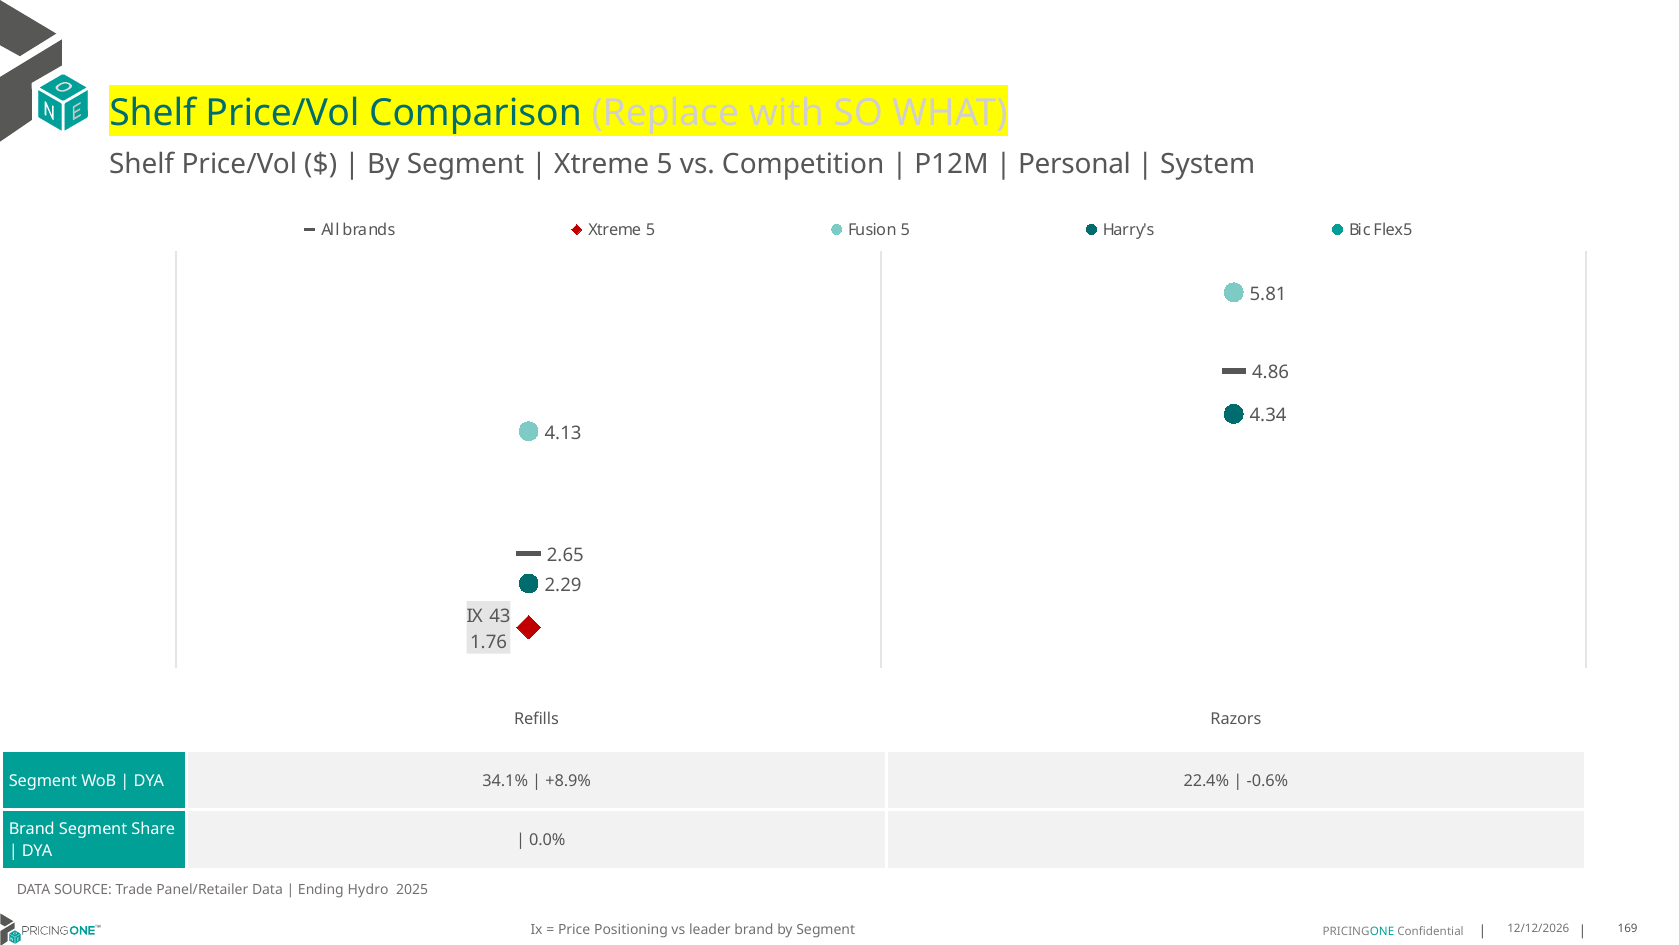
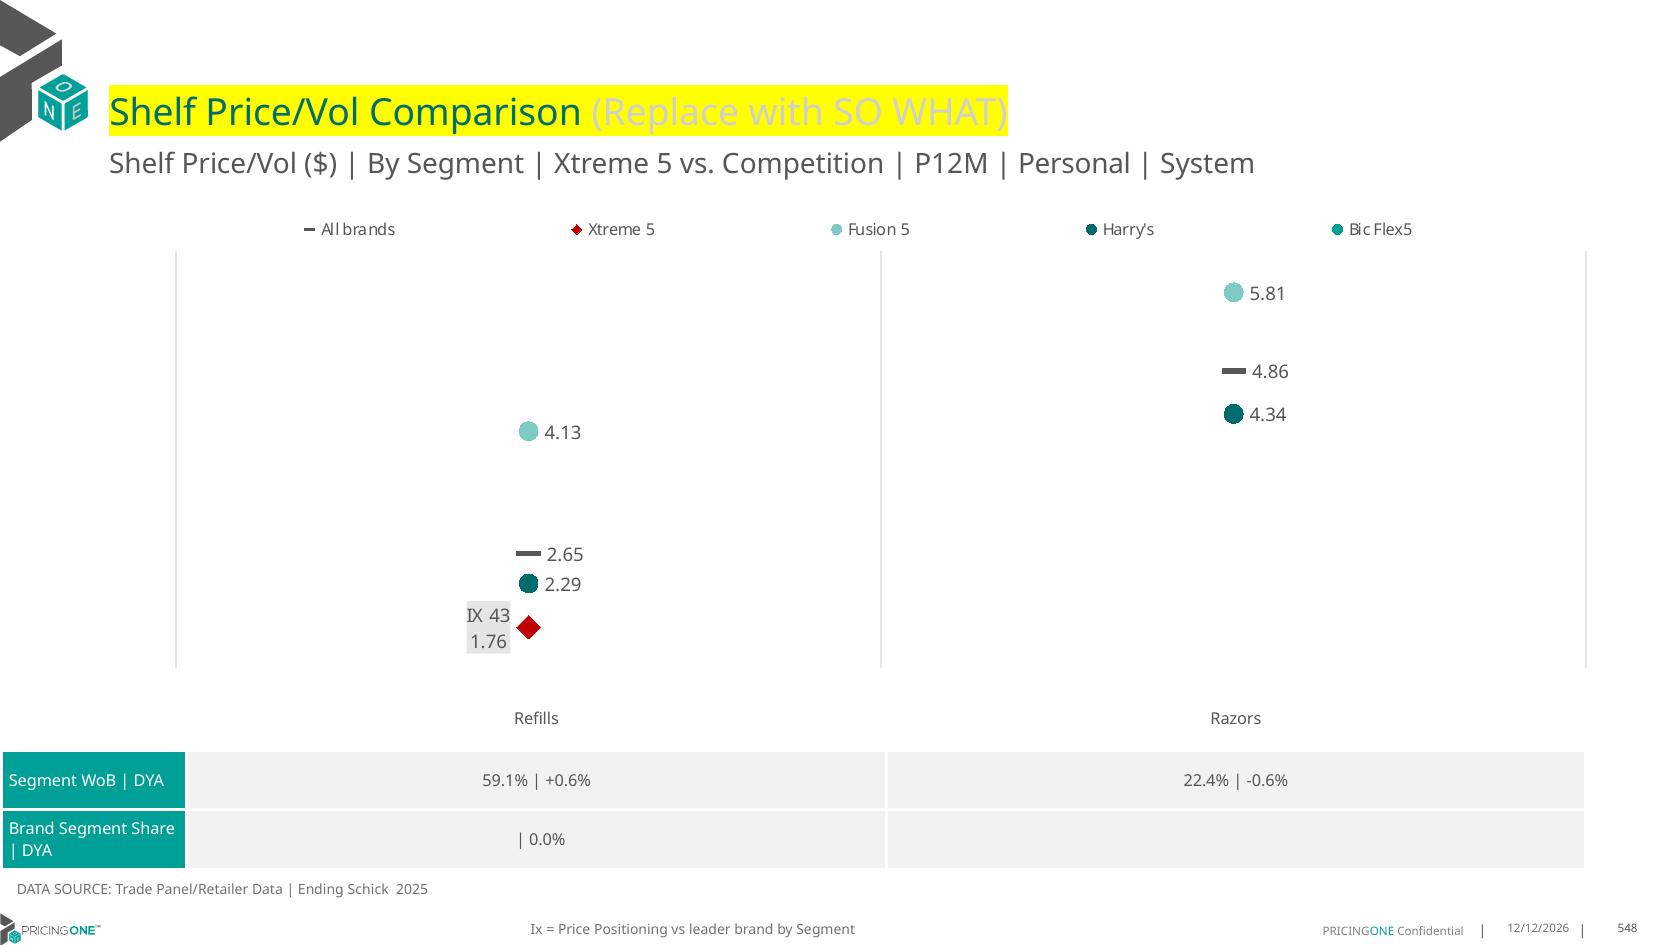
34.1%: 34.1% -> 59.1% (505, 781)
+8.9%: +8.9% -> +0.6% (568, 781)
Hydro: Hydro -> Schick (368, 890)
169: 169 -> 548 (1628, 929)
